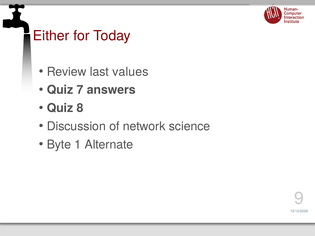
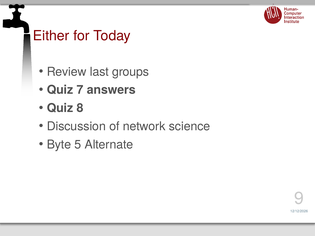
values: values -> groups (131, 72)
1: 1 -> 5 (78, 145)
